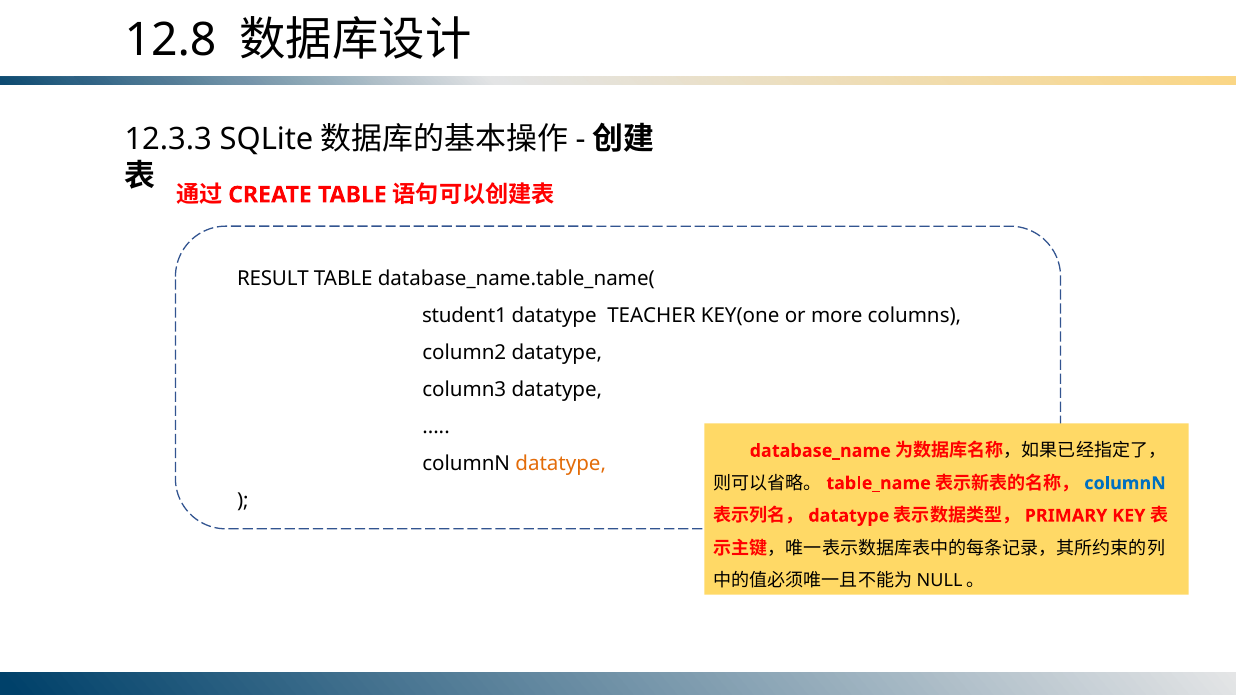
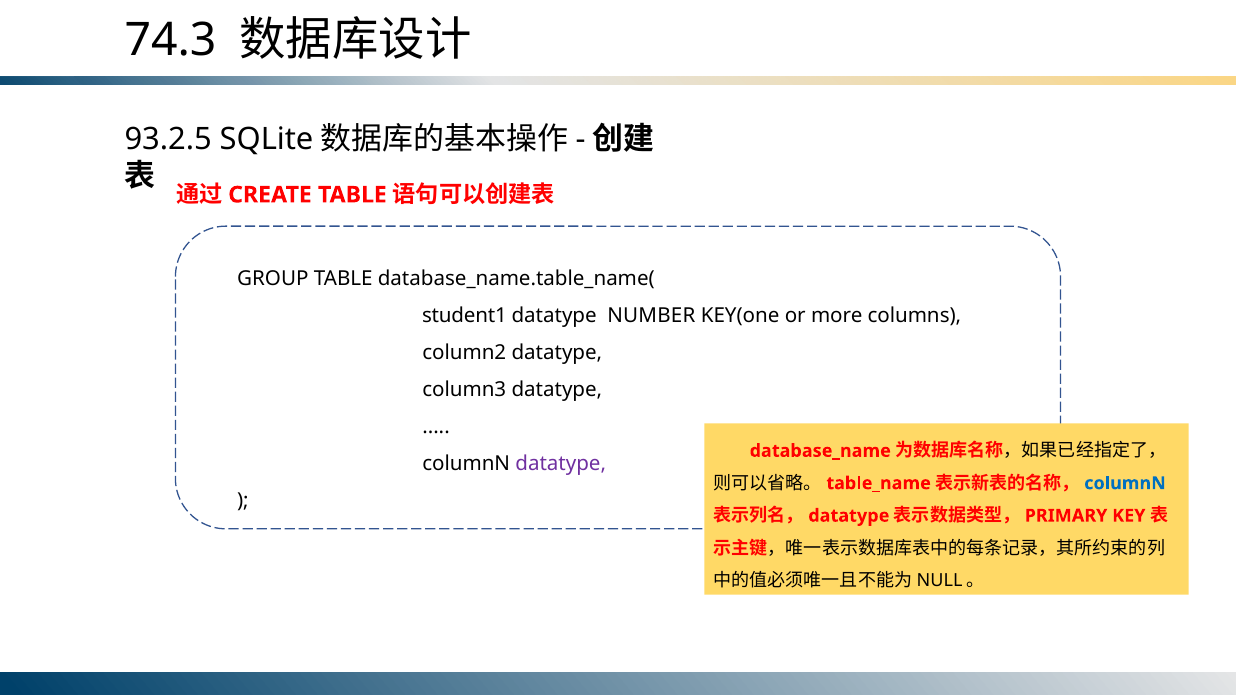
12.8: 12.8 -> 74.3 (170, 40)
12.3.3: 12.3.3 -> 93.2.5 (168, 139)
RESULT: RESULT -> GROUP (273, 279)
TEACHER: TEACHER -> NUMBER (651, 316)
datatype colour: orange -> purple (561, 464)
